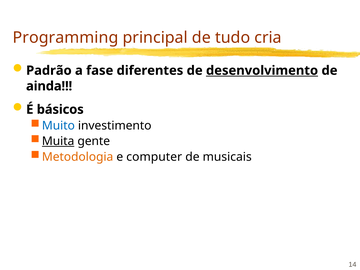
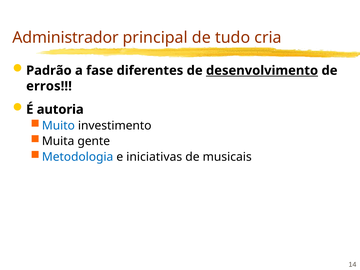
Programming: Programming -> Administrador (66, 38)
ainda: ainda -> erros (49, 86)
básicos: básicos -> autoria (60, 109)
Muita underline: present -> none (58, 141)
Metodologia colour: orange -> blue (78, 157)
computer: computer -> iniciativas (154, 157)
